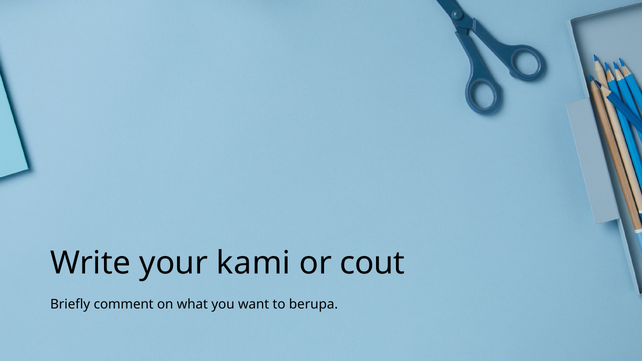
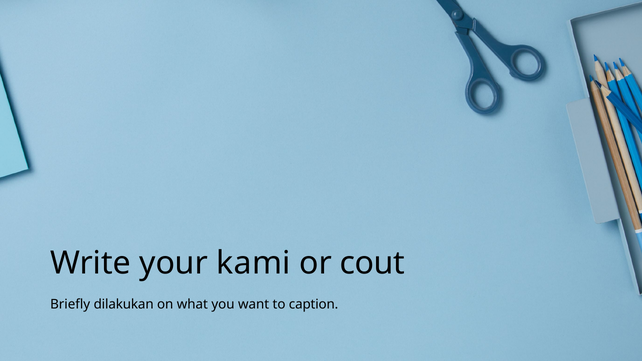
comment: comment -> dilakukan (124, 304)
berupa: berupa -> caption (314, 304)
